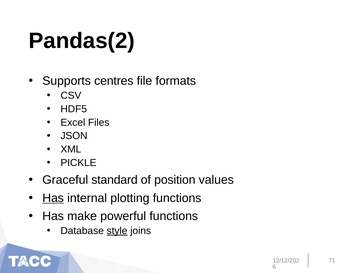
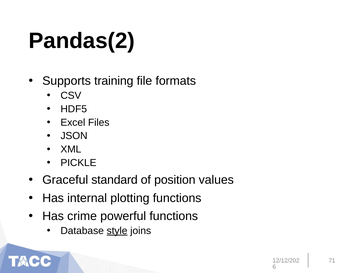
centres: centres -> training (114, 81)
Has underline: present -> none (53, 198)
make: make -> crime (82, 216)
